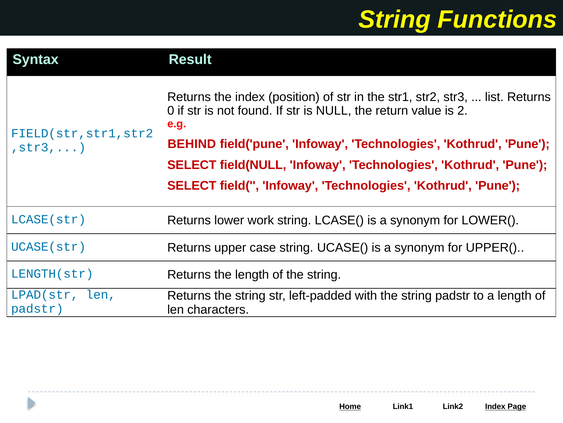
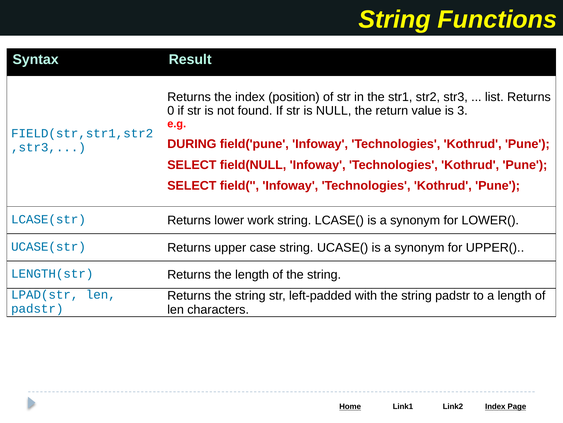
2: 2 -> 3 (462, 111)
BEHIND: BEHIND -> DURING (192, 144)
